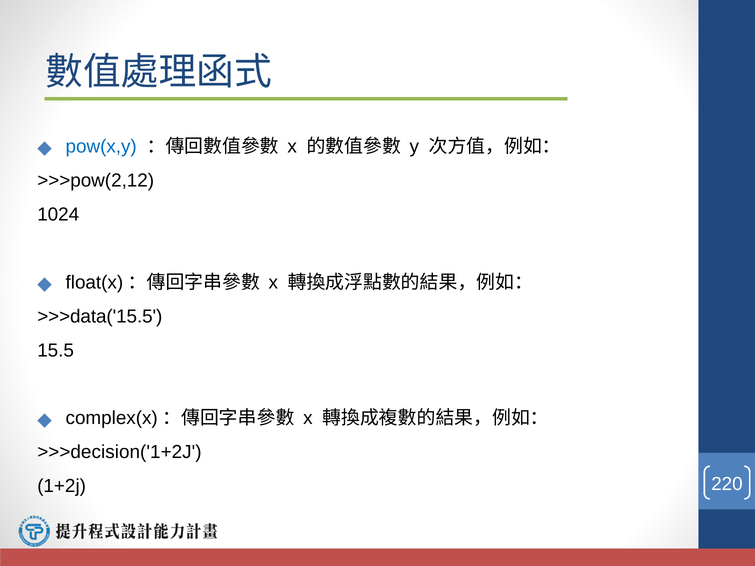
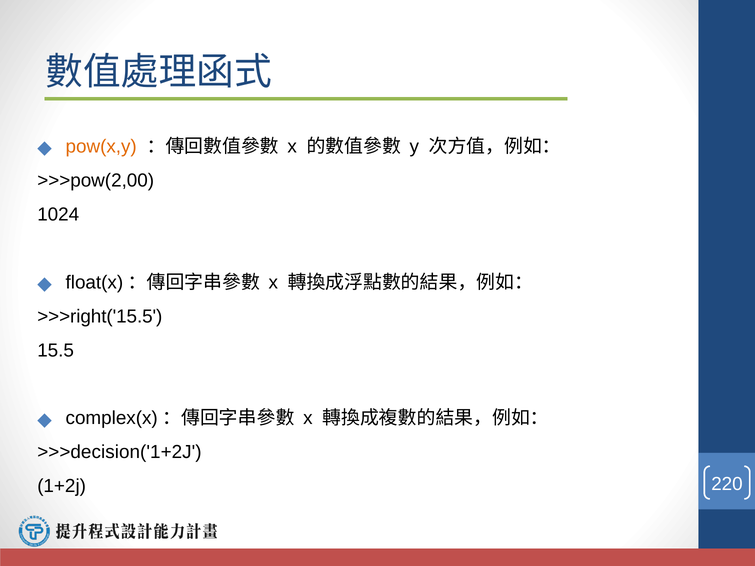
pow(x,y colour: blue -> orange (101, 147)
>>>pow(2,12: >>>pow(2,12 -> >>>pow(2,00 (96, 181)
>>>data('15.5: >>>data('15.5 -> >>>right('15.5 (100, 317)
